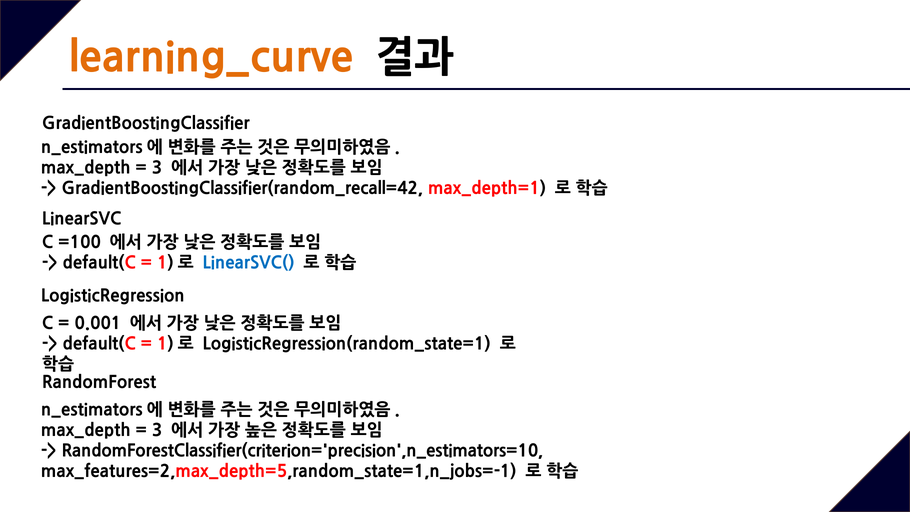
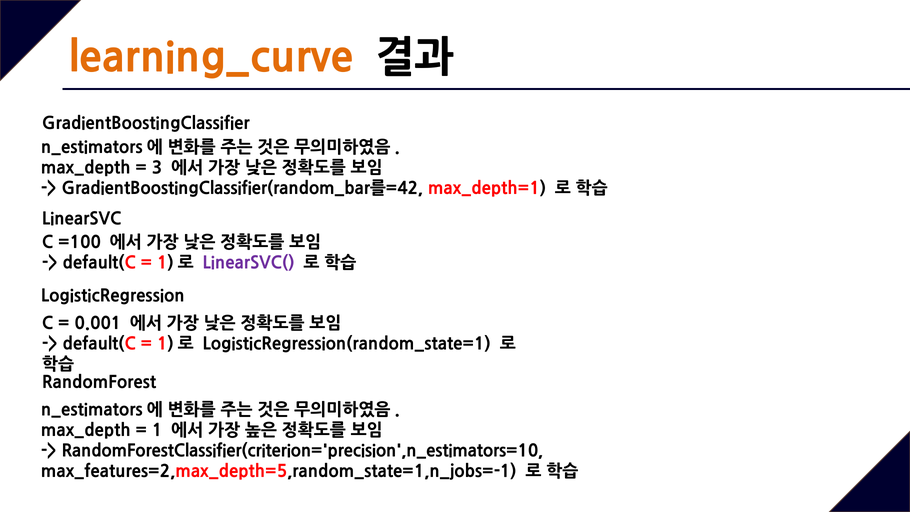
GradientBoostingClassifier(random_recall=42: GradientBoostingClassifier(random_recall=42 -> GradientBoostingClassifier(random_bar를=42 (242, 189)
LinearSVC( colour: blue -> purple (249, 263)
3: 3 -> 1 (157, 431)
